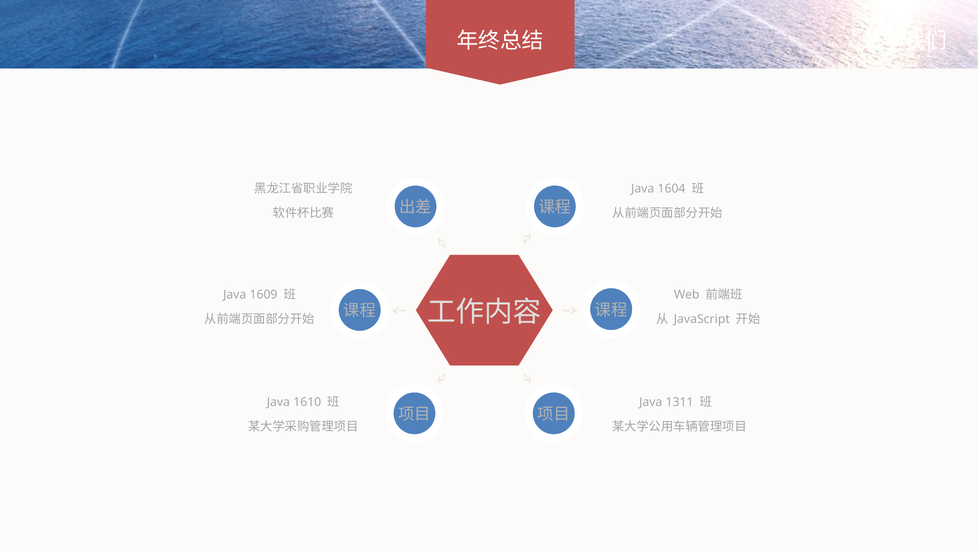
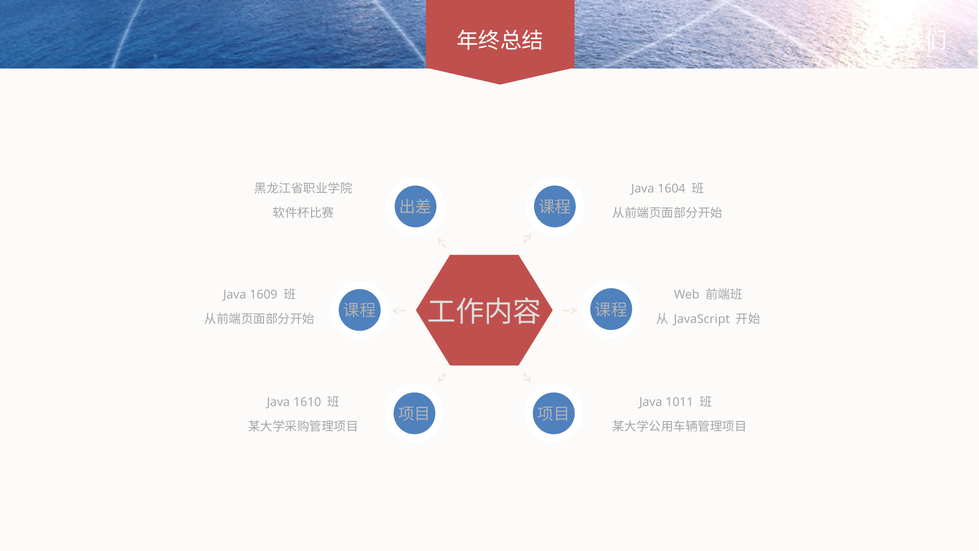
1311: 1311 -> 1011 (680, 402)
